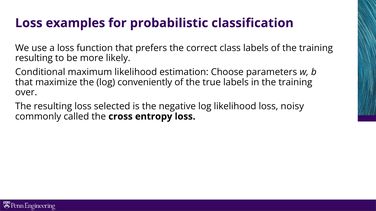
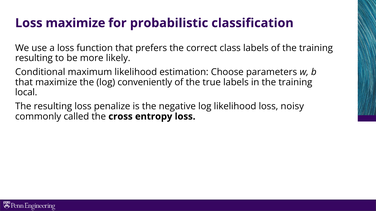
Loss examples: examples -> maximize (75, 23)
over: over -> local (26, 93)
selected: selected -> penalize (112, 107)
